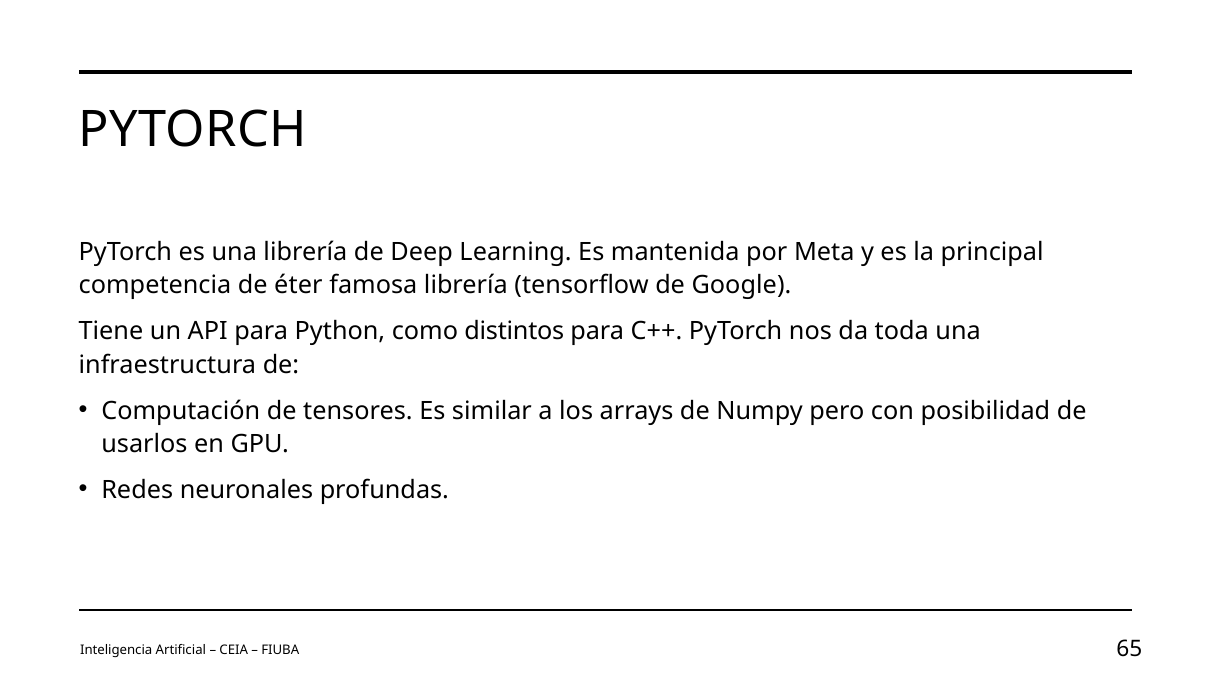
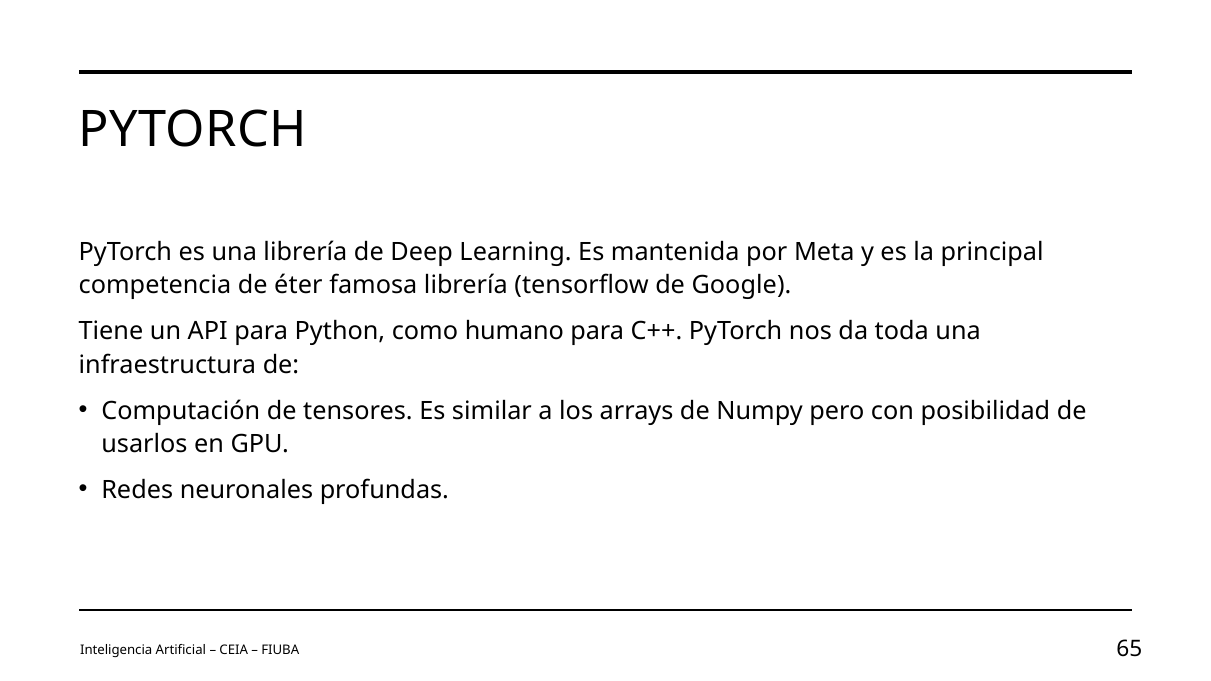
distintos: distintos -> humano (514, 332)
